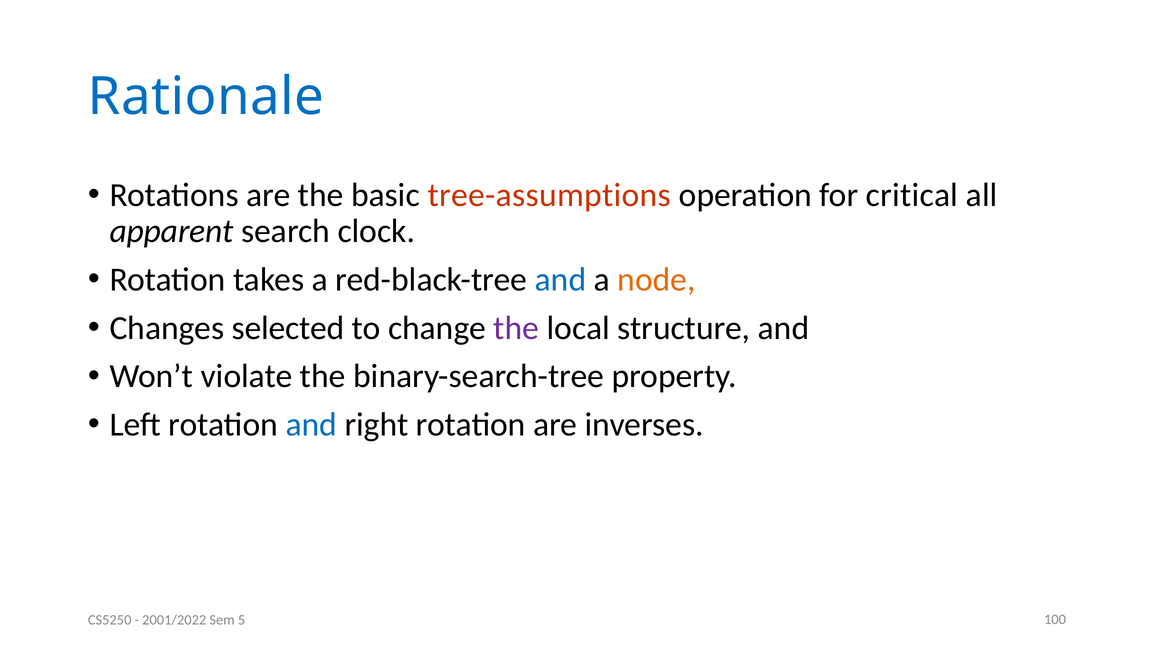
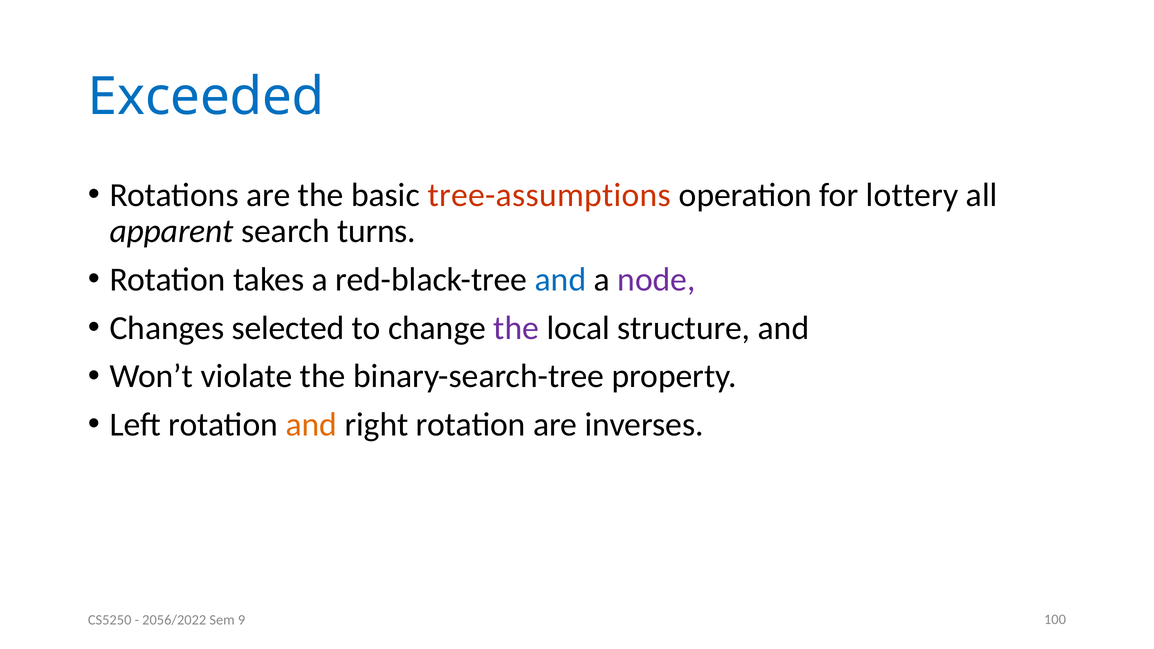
Rationale: Rationale -> Exceeded (206, 97)
critical: critical -> lottery (912, 195)
clock: clock -> turns (377, 231)
node colour: orange -> purple (656, 280)
and colour: blue -> orange (311, 425)
2001/2022: 2001/2022 -> 2056/2022 (174, 620)
5: 5 -> 9 (242, 620)
